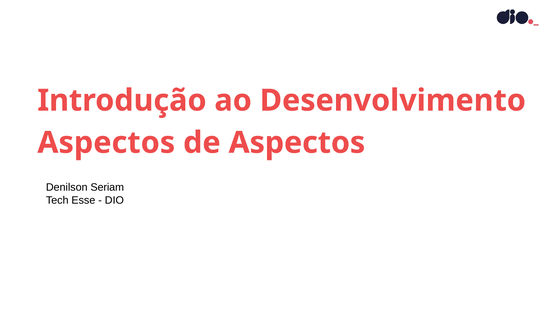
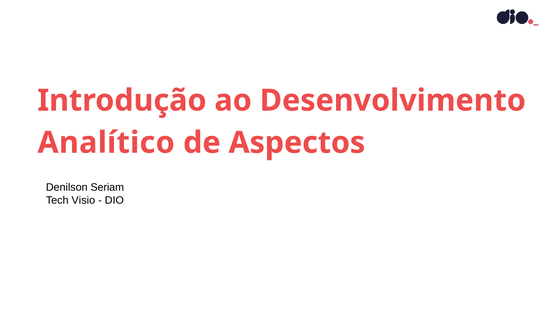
Aspectos: Aspectos -> Analítico (106, 142)
Esse: Esse -> Visio (83, 200)
